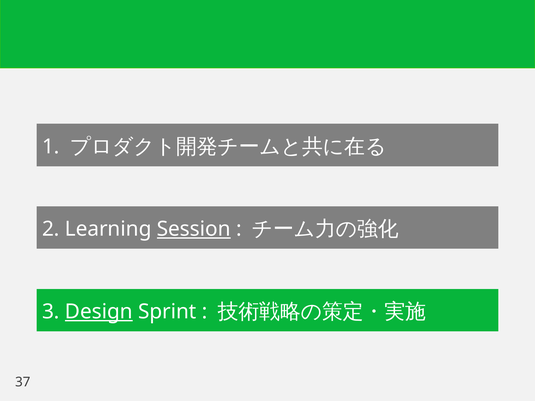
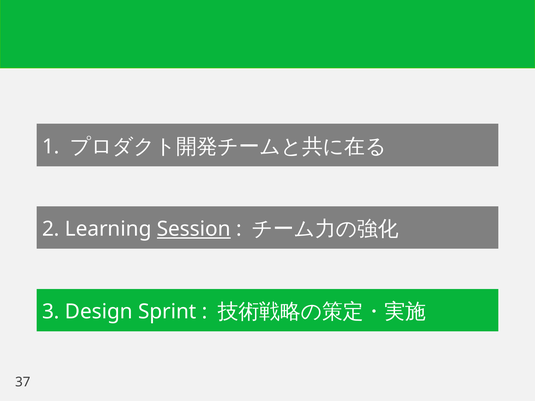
Design underline: present -> none (99, 312)
